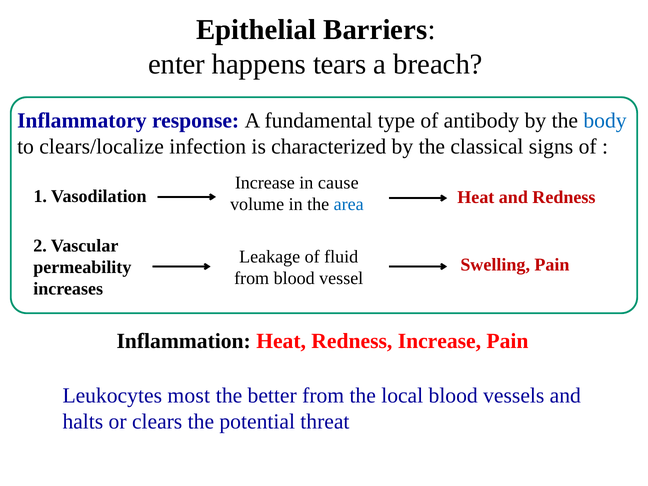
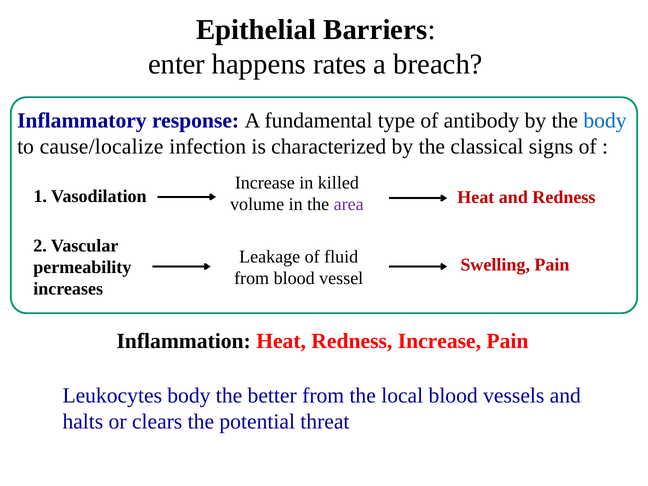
tears: tears -> rates (340, 64)
clears/localize: clears/localize -> cause/localize (102, 147)
cause: cause -> killed (338, 183)
area colour: blue -> purple (349, 204)
Leukocytes most: most -> body (189, 396)
